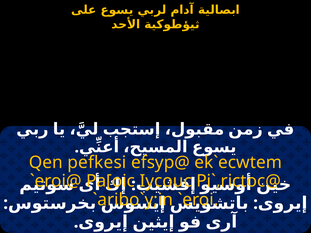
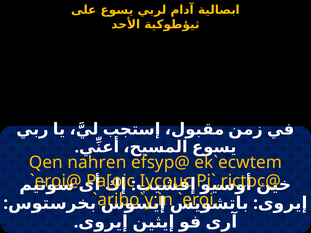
pefkesi: pefkesi -> nahren (97, 162)
